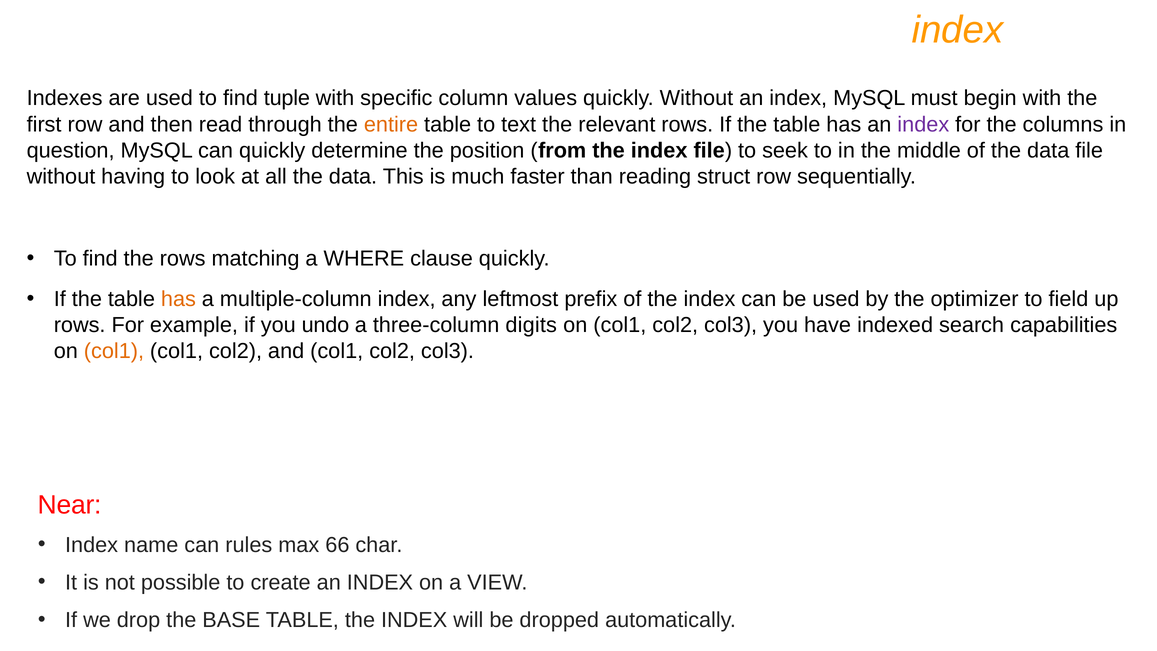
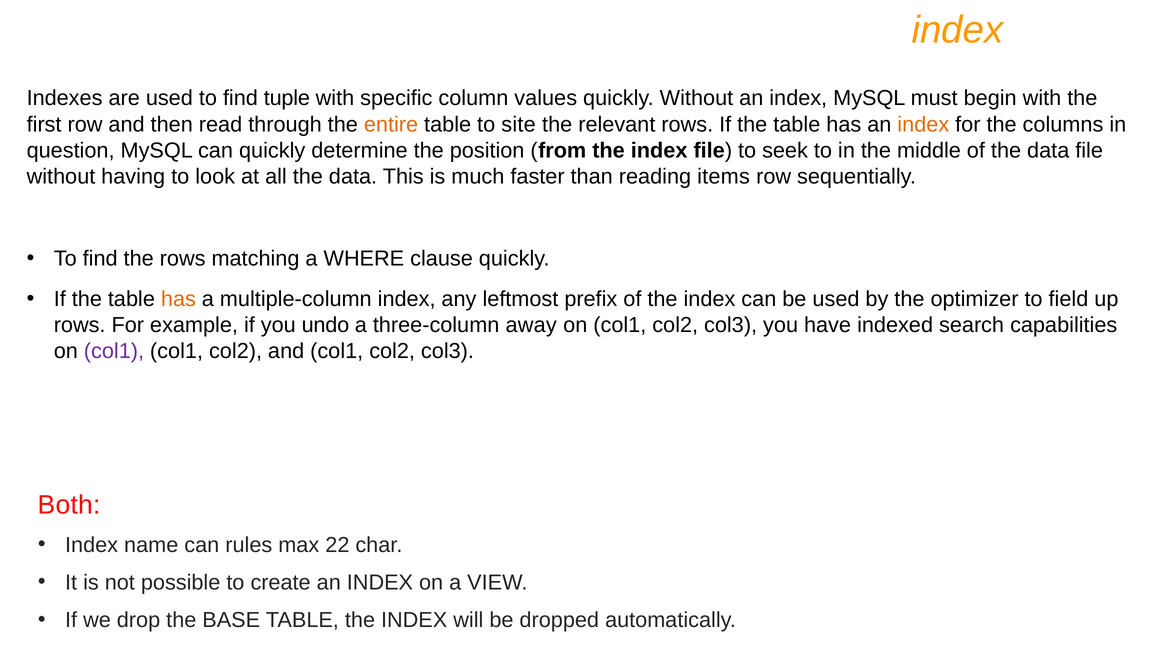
text: text -> site (519, 124)
index colour: purple -> orange (923, 124)
struct: struct -> items (724, 176)
digits: digits -> away (531, 325)
col1 colour: orange -> purple (114, 351)
Near: Near -> Both (69, 505)
66: 66 -> 22 (337, 545)
